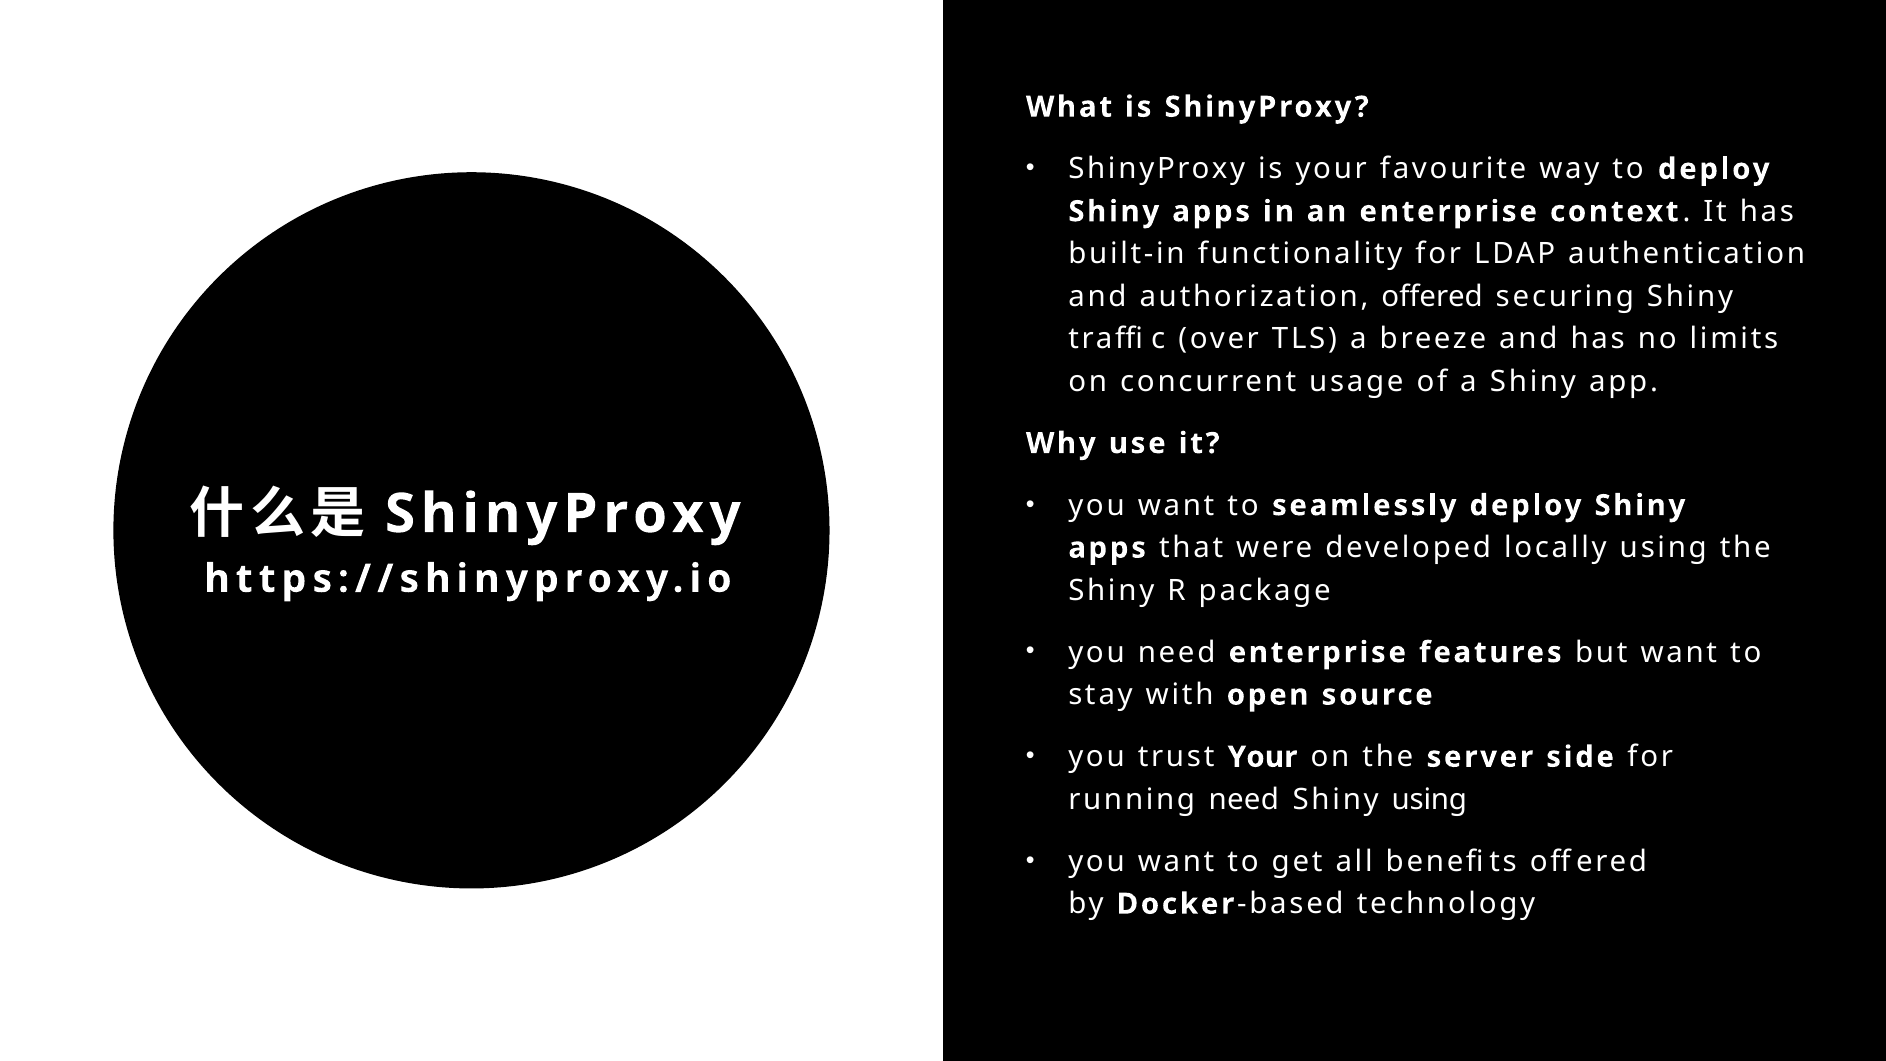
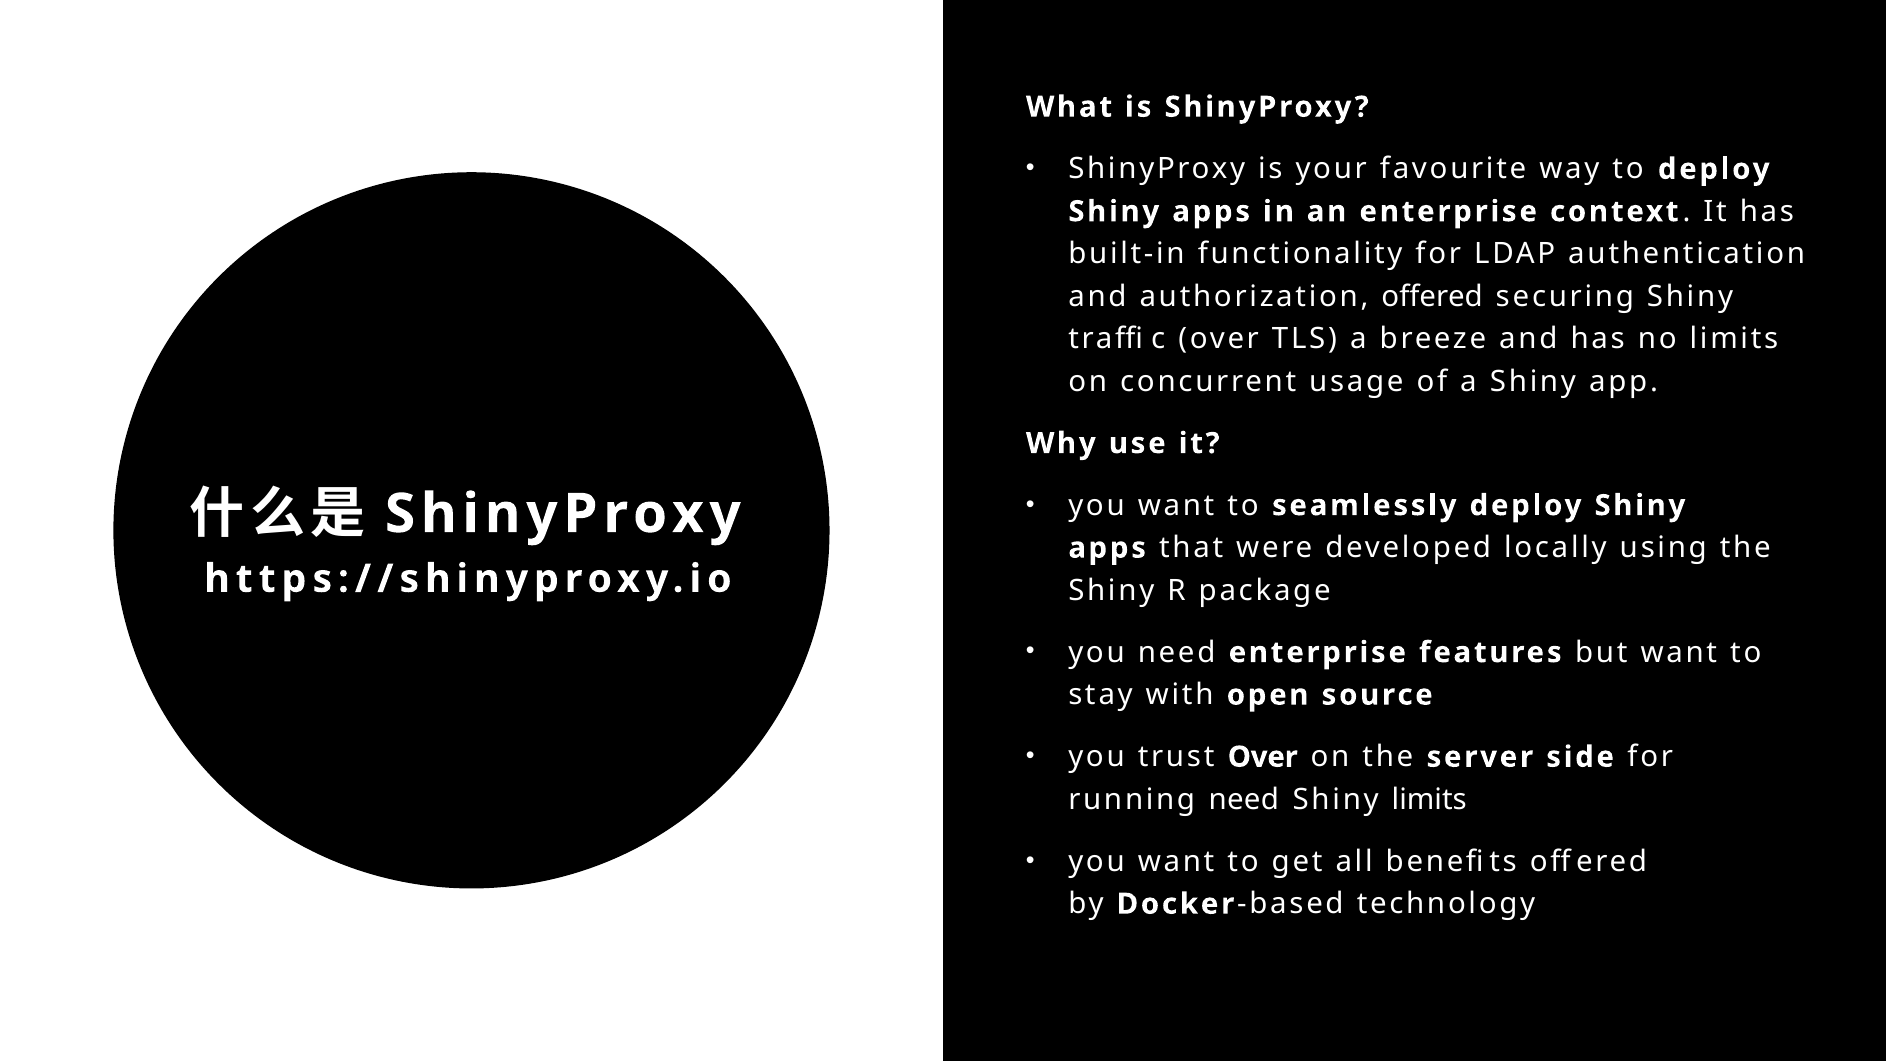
trust Your: Your -> Over (1263, 757)
Shiny using: using -> limits (1429, 799)
